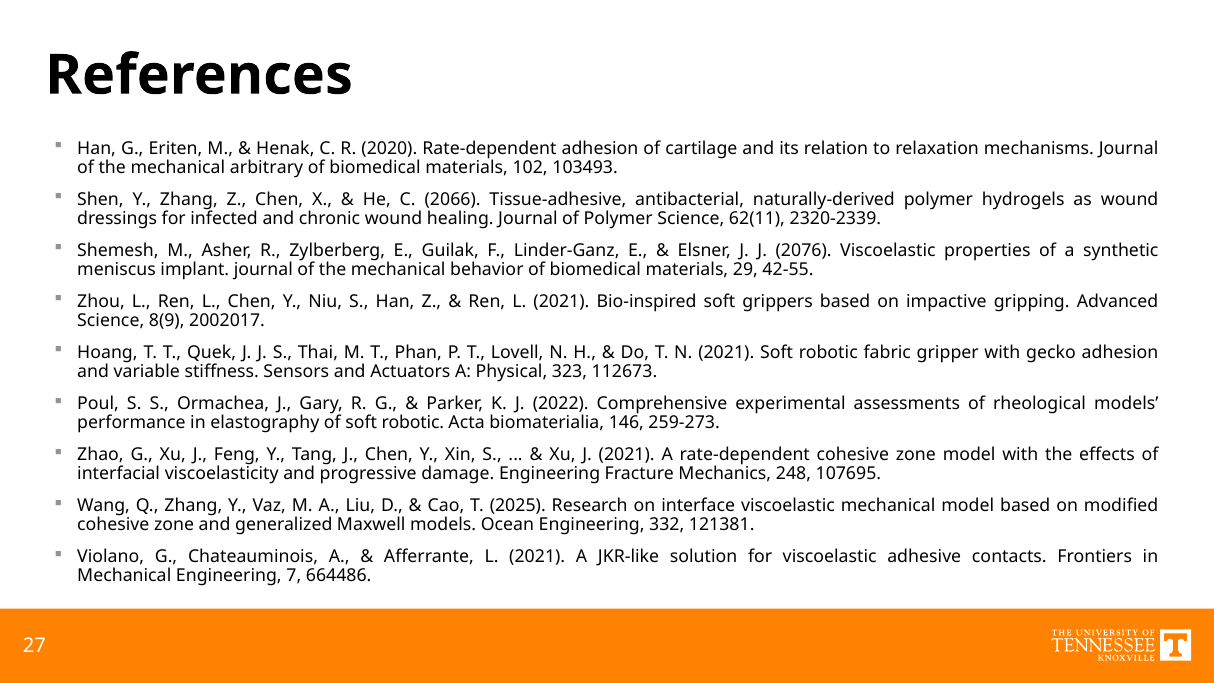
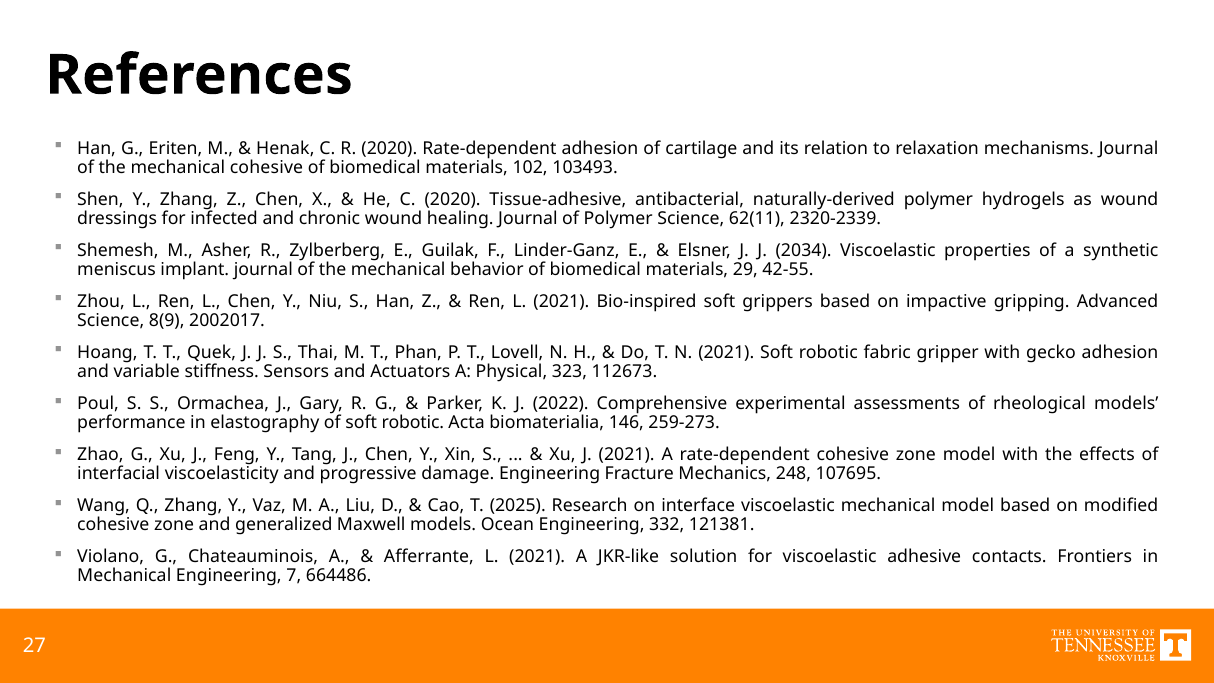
mechanical arbitrary: arbitrary -> cohesive (267, 168)
C 2066: 2066 -> 2020 (453, 200)
2076: 2076 -> 2034 (804, 251)
